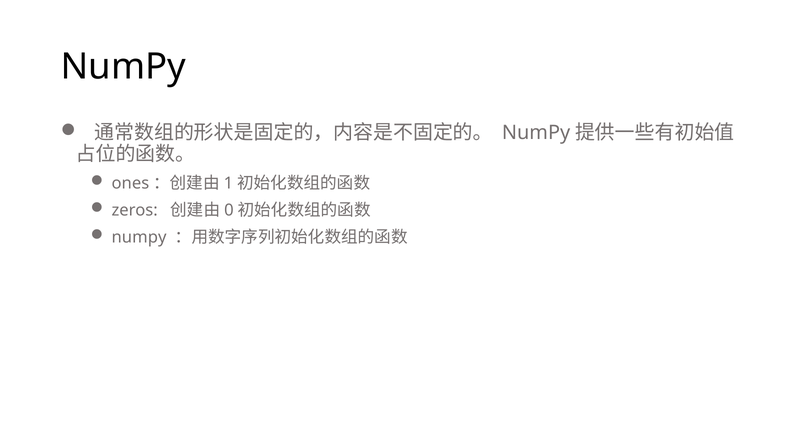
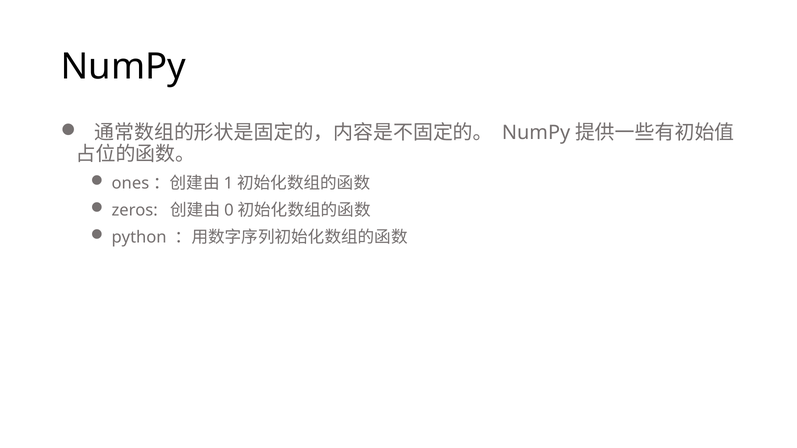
numpy: numpy -> python (139, 238)
